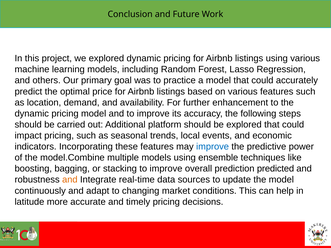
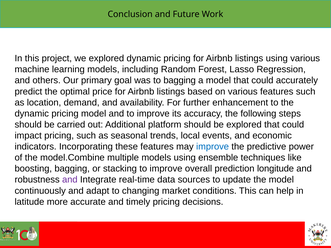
to practice: practice -> bagging (180, 81)
predicted: predicted -> longitude (276, 169)
and colour: orange -> purple (70, 180)
